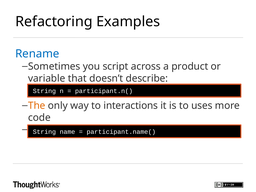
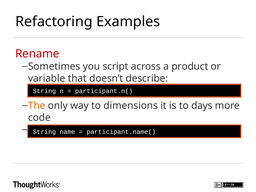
Rename colour: blue -> red (37, 54)
interactions: interactions -> dimensions (131, 106)
uses: uses -> days (202, 106)
